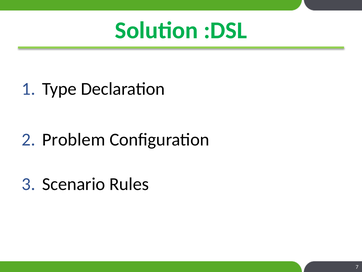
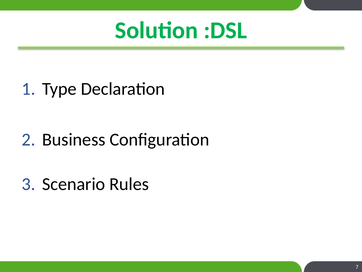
Problem: Problem -> Business (74, 139)
